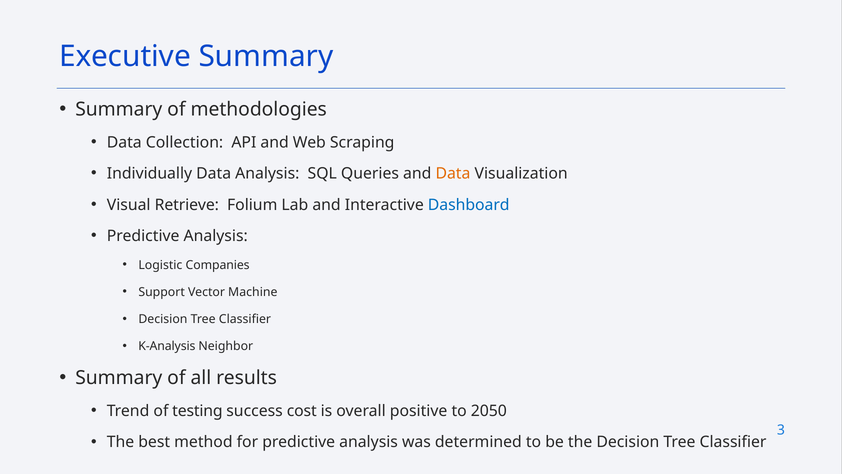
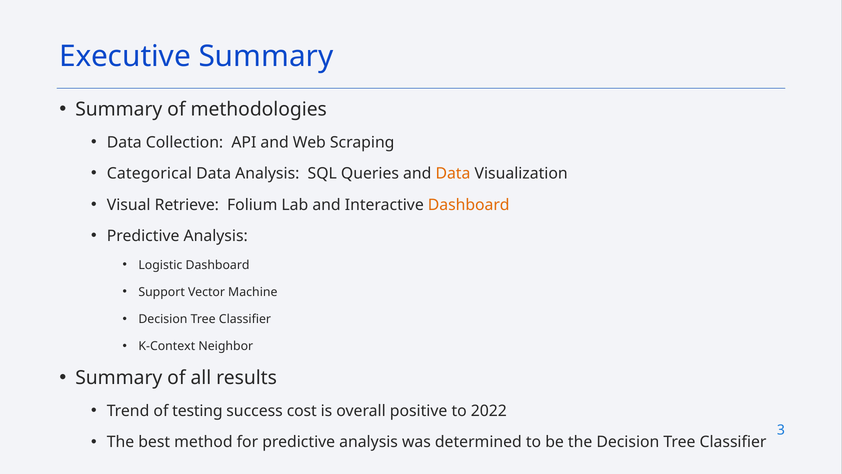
Individually: Individually -> Categorical (149, 173)
Dashboard colour: blue -> orange (469, 205)
Logistic Companies: Companies -> Dashboard (218, 265)
K-Analysis: K-Analysis -> K-Context (167, 346)
2050: 2050 -> 2022 (489, 411)
